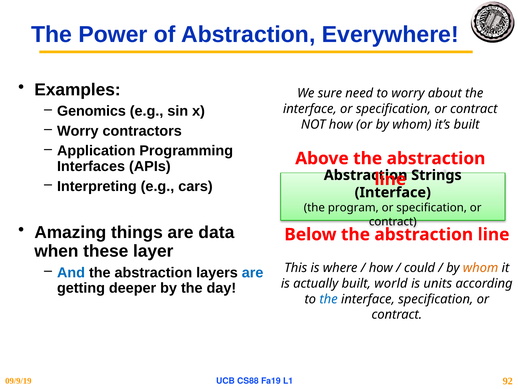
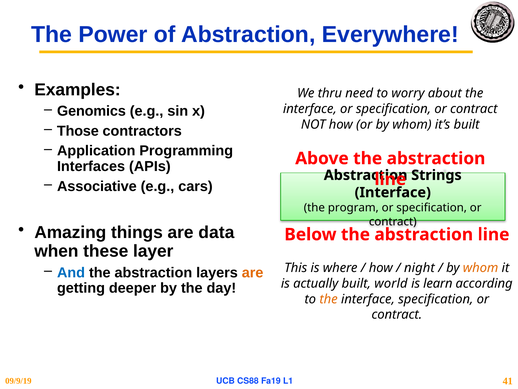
sure: sure -> thru (330, 93)
Worry: Worry -> Those (78, 131)
Interpreting: Interpreting -> Associative (97, 186)
could: could -> night (419, 268)
are colour: blue -> orange (253, 272)
units: units -> learn (438, 283)
the colour: blue -> orange (329, 299)
92: 92 -> 41 (508, 381)
